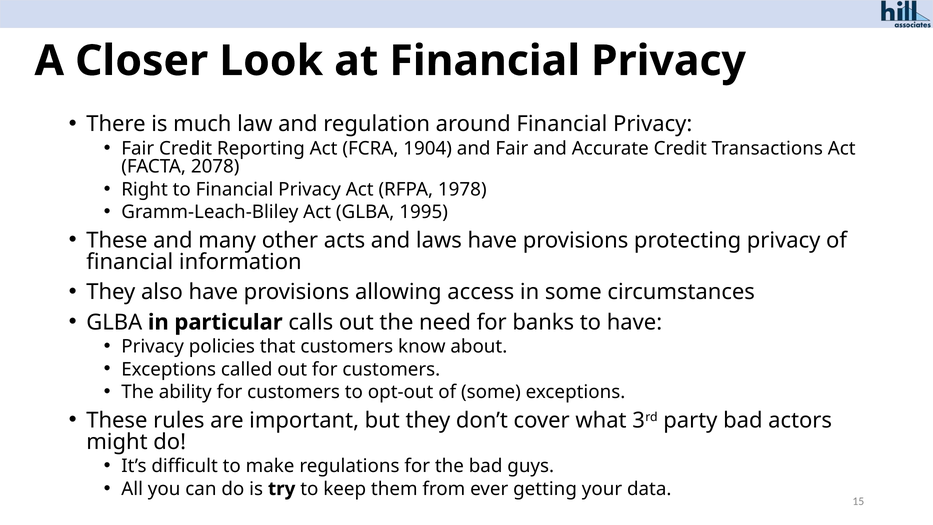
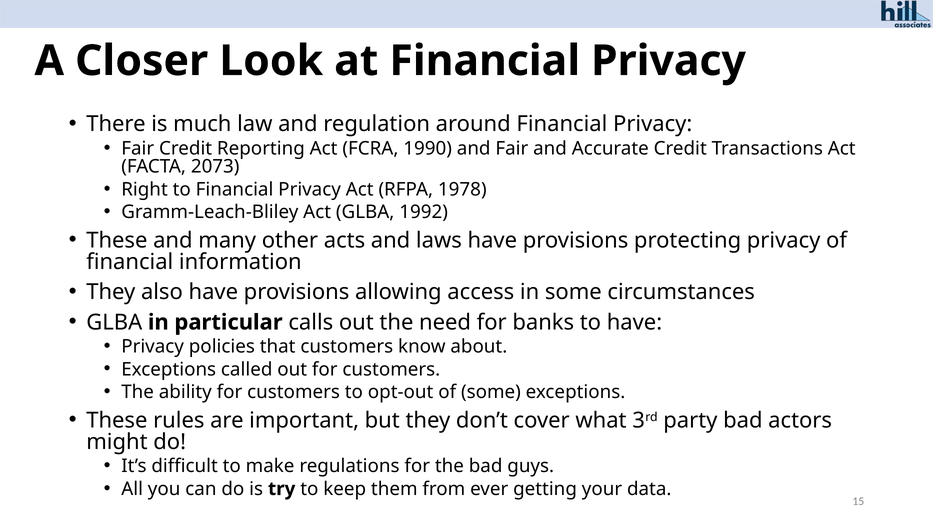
1904: 1904 -> 1990 (428, 148)
2078: 2078 -> 2073 (215, 167)
1995: 1995 -> 1992 (424, 212)
